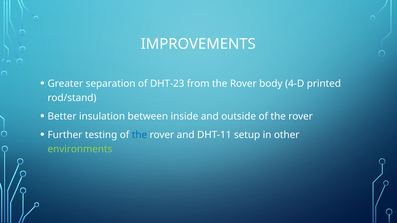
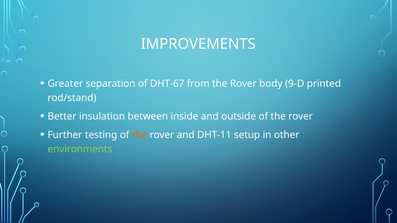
DHT-23: DHT-23 -> DHT-67 (167, 84)
4-D: 4-D -> 9-D (295, 84)
the colour: blue -> orange (139, 135)
